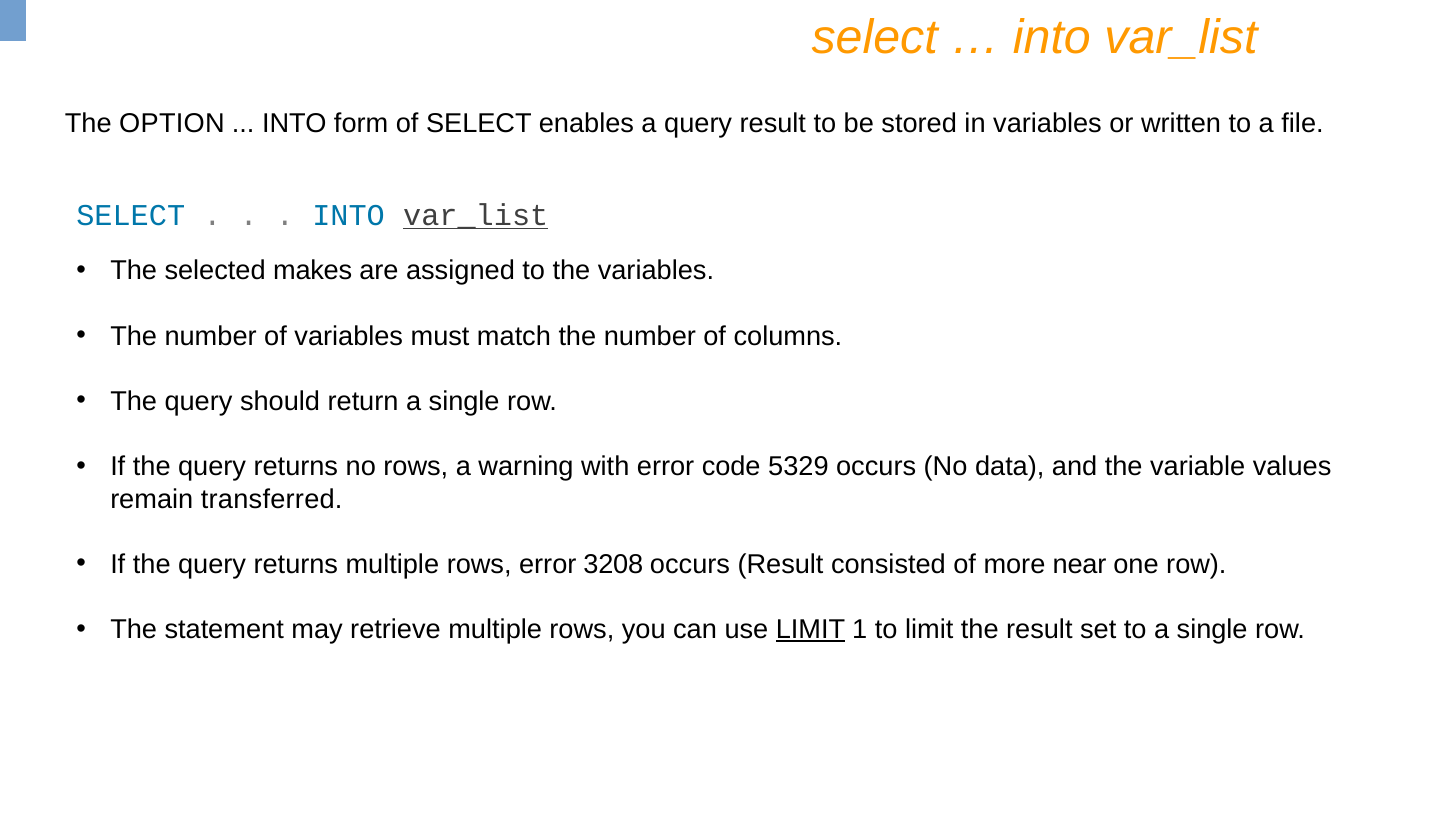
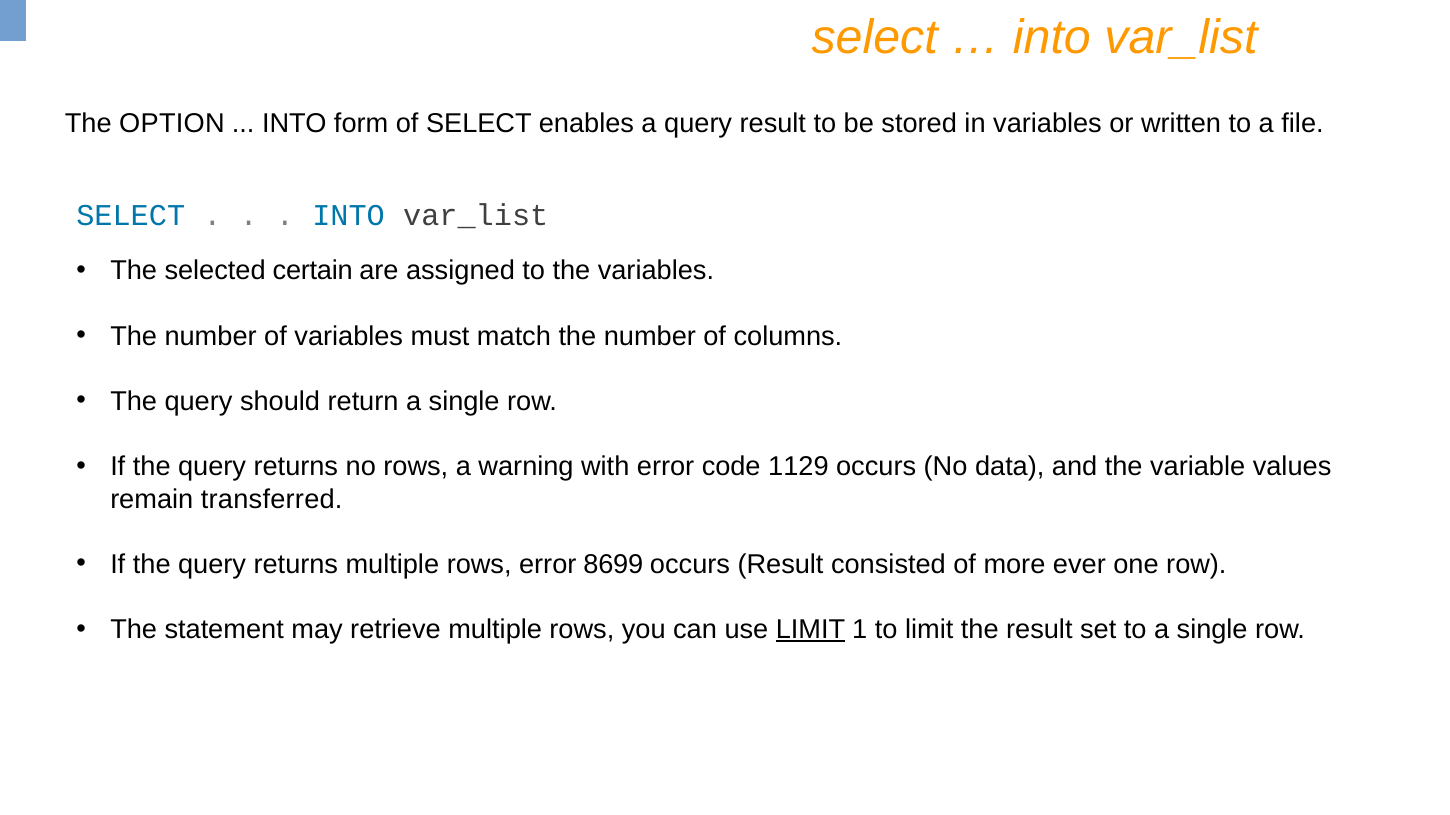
var_list underline: present -> none (476, 216)
makes: makes -> certain (313, 271)
5329: 5329 -> 1129 (798, 467)
3208: 3208 -> 8699 (613, 565)
near: near -> ever (1079, 565)
